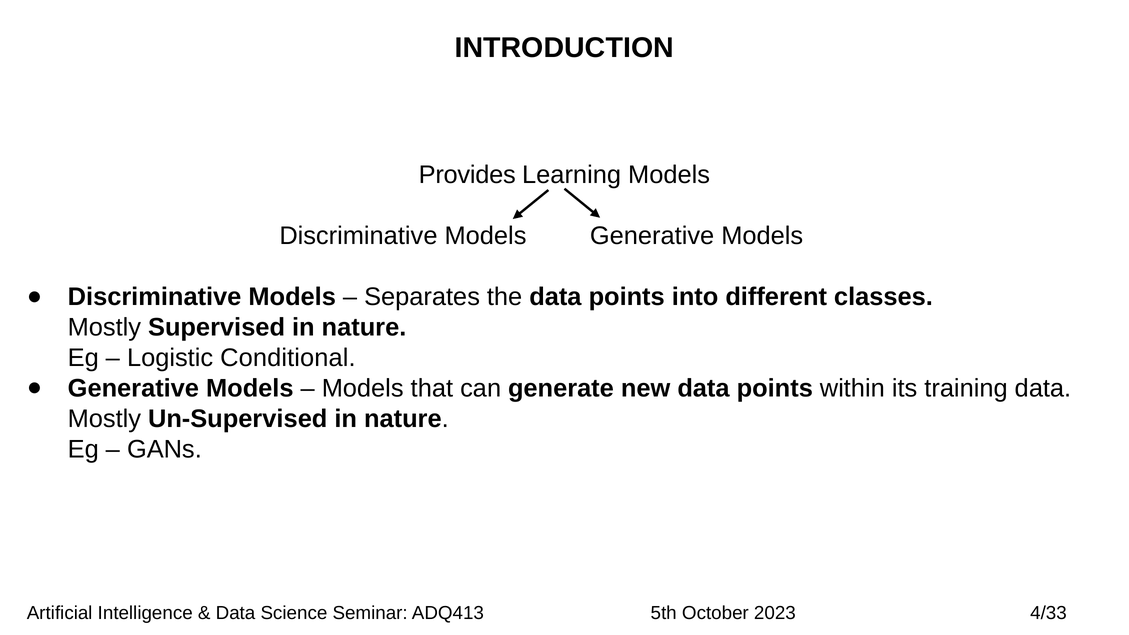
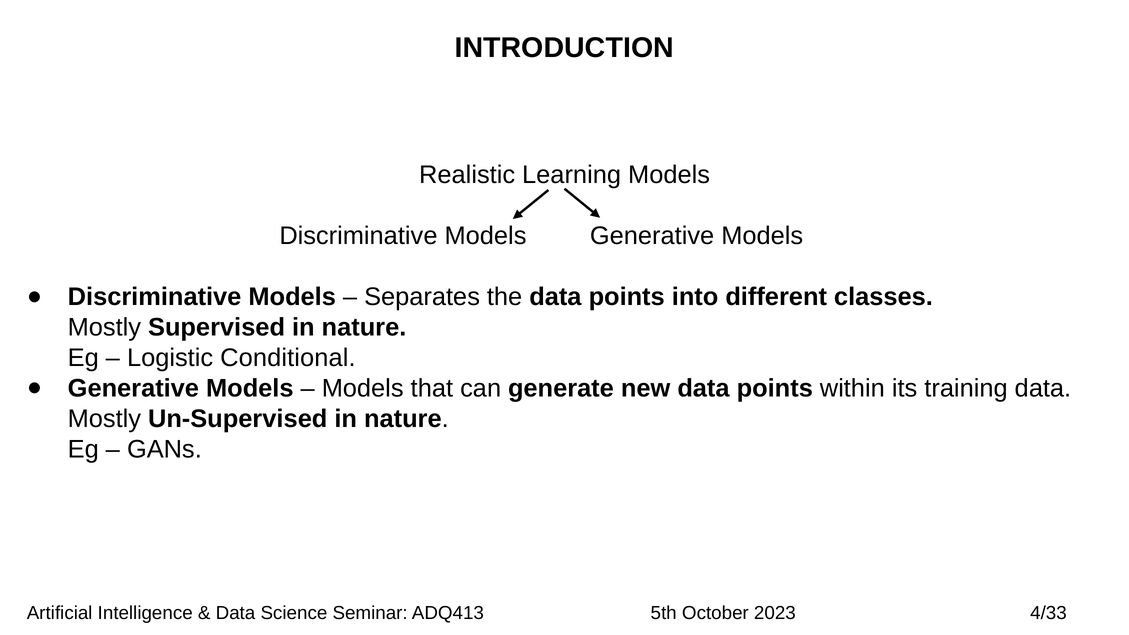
Provides: Provides -> Realistic (467, 175)
